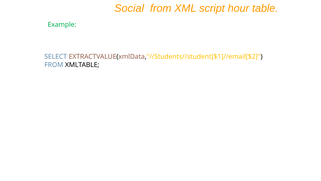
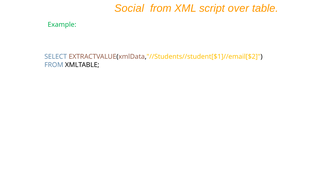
hour: hour -> over (238, 8)
